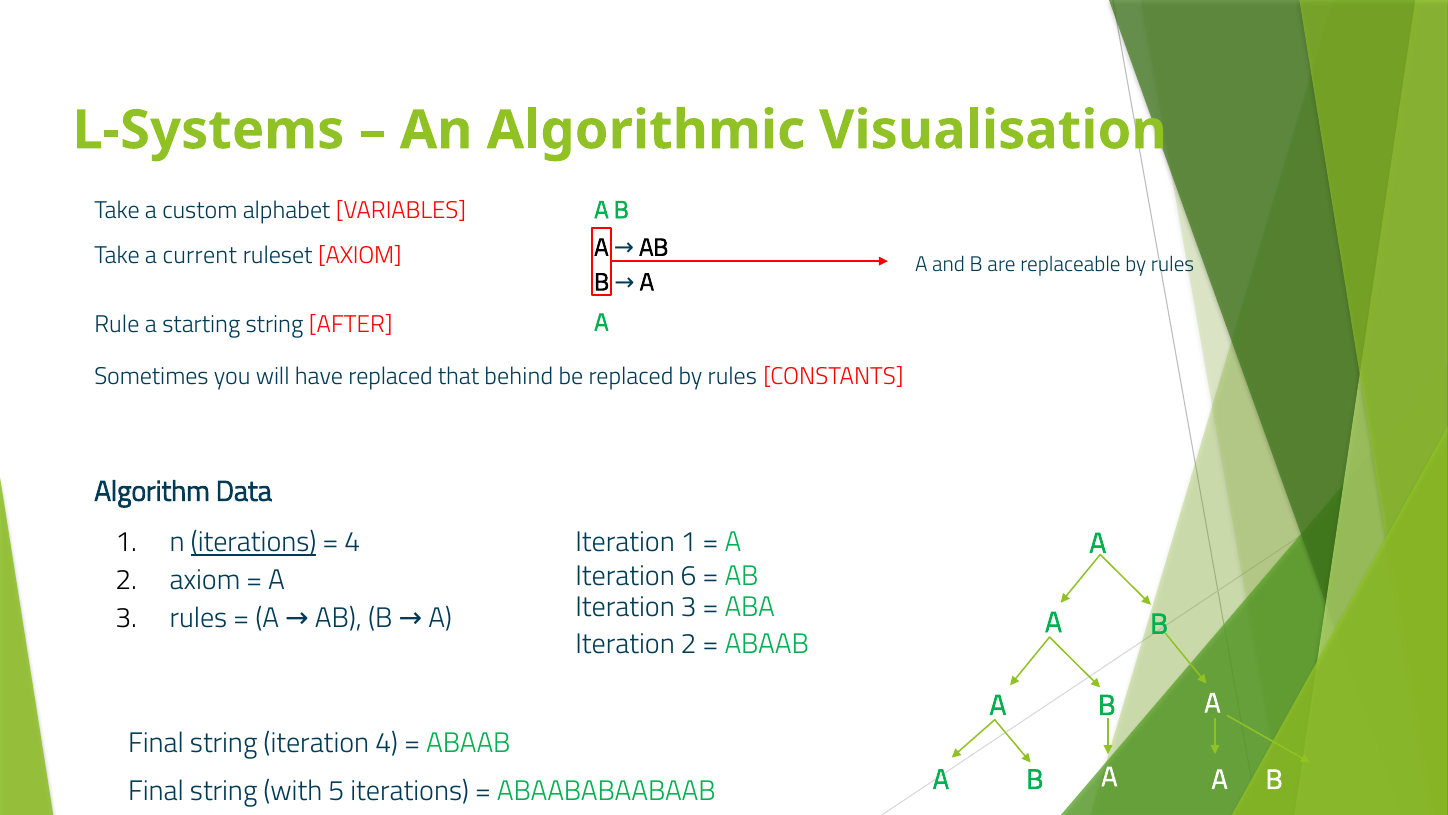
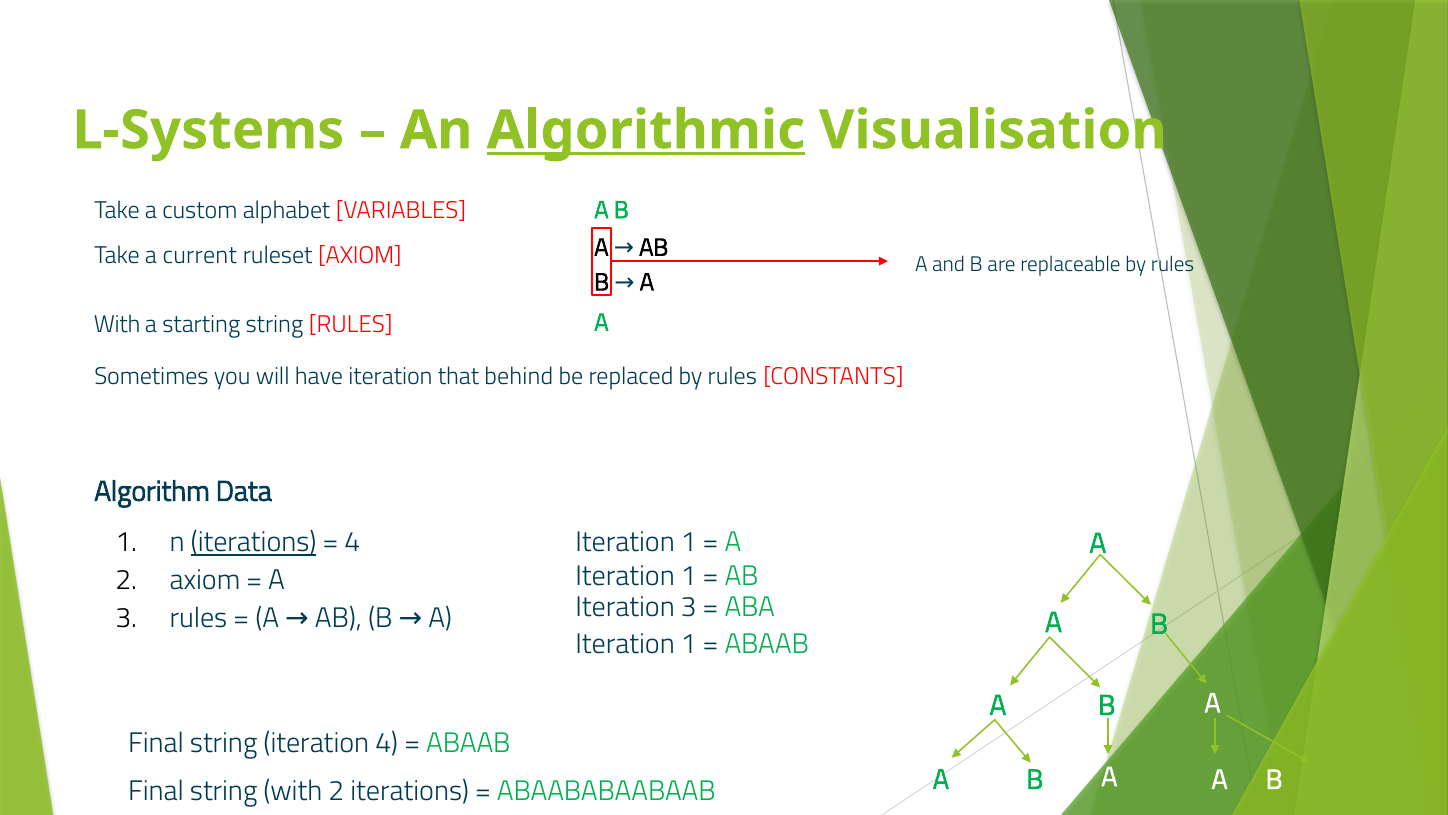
Algorithmic underline: none -> present (646, 130)
Rule: Rule -> With (117, 325)
string AFTER: AFTER -> RULES (351, 325)
have replaced: replaced -> iteration (390, 377)
6: 6 -> 1 (689, 576)
2: 2 -> 1 (689, 643)
with 5: 5 -> 2 (336, 791)
